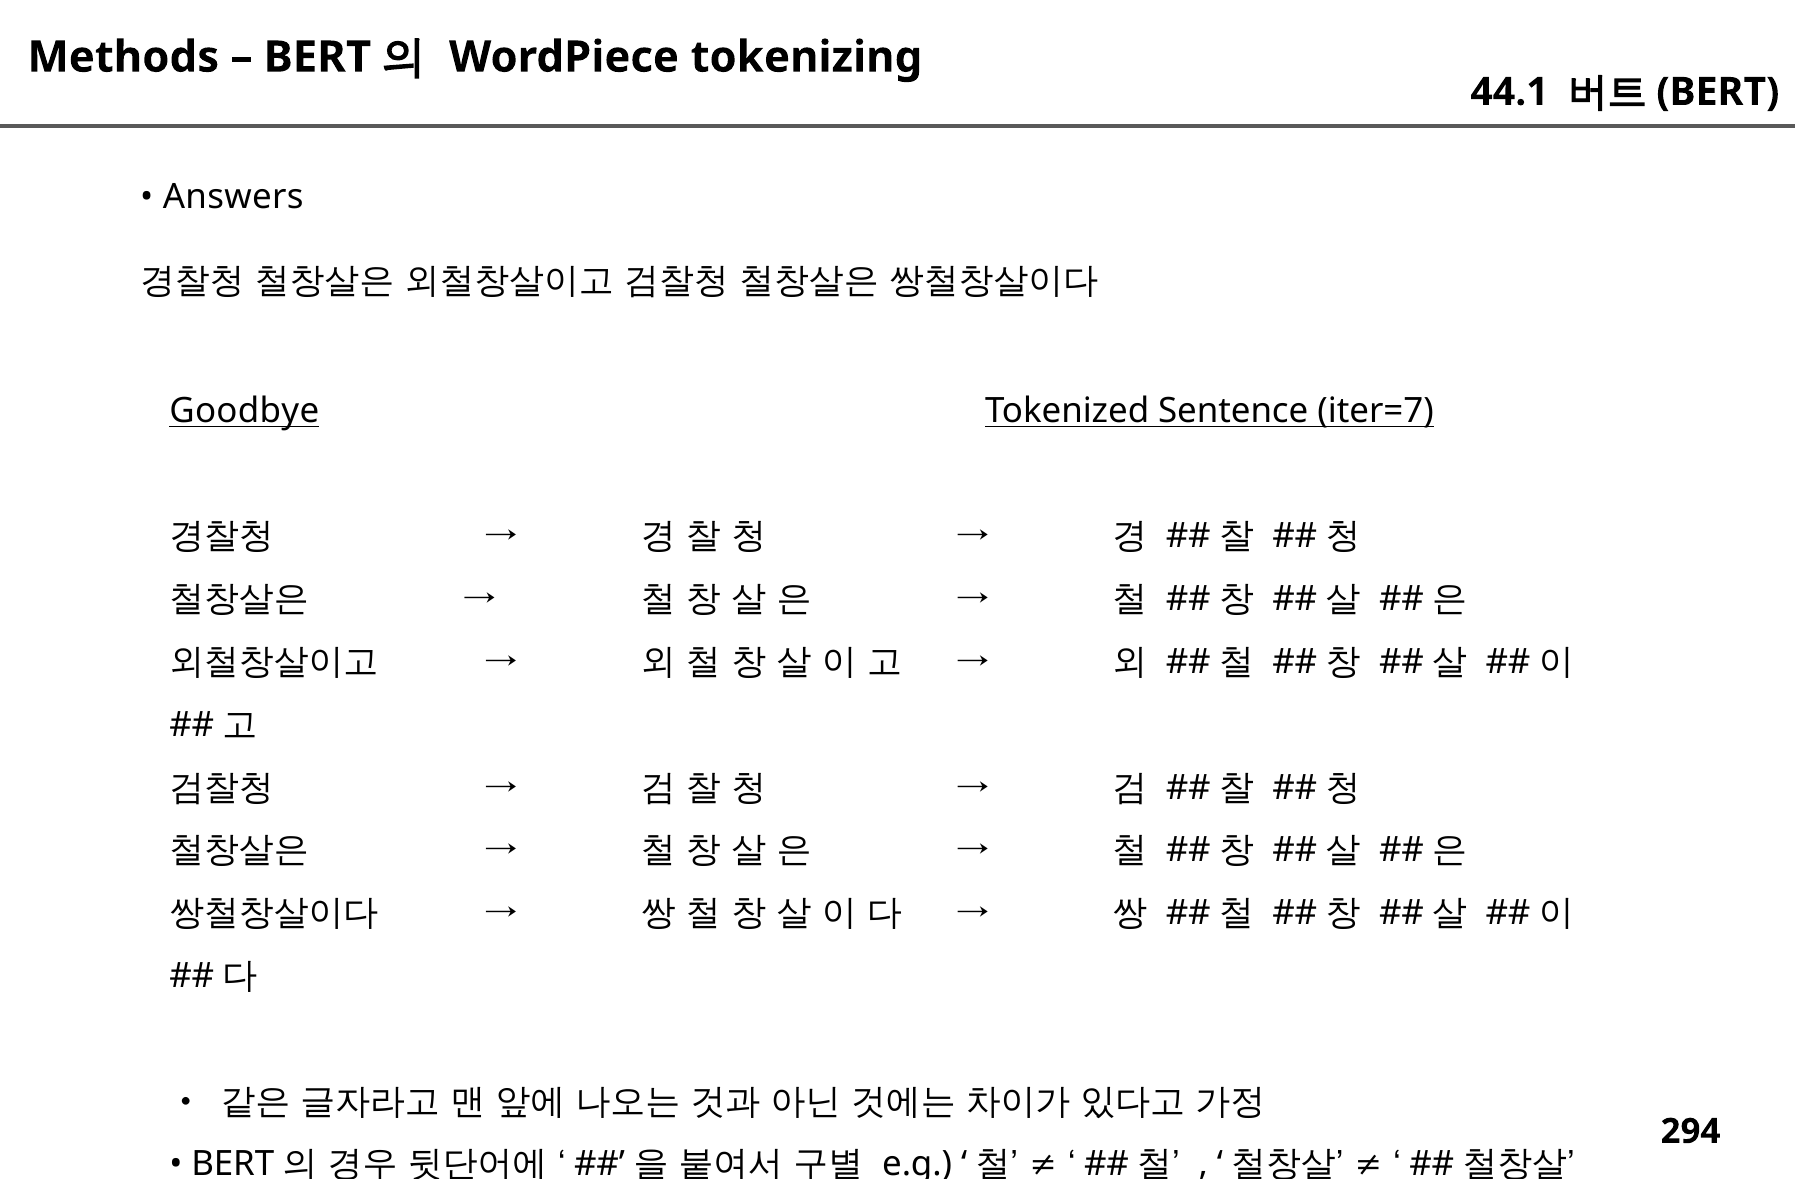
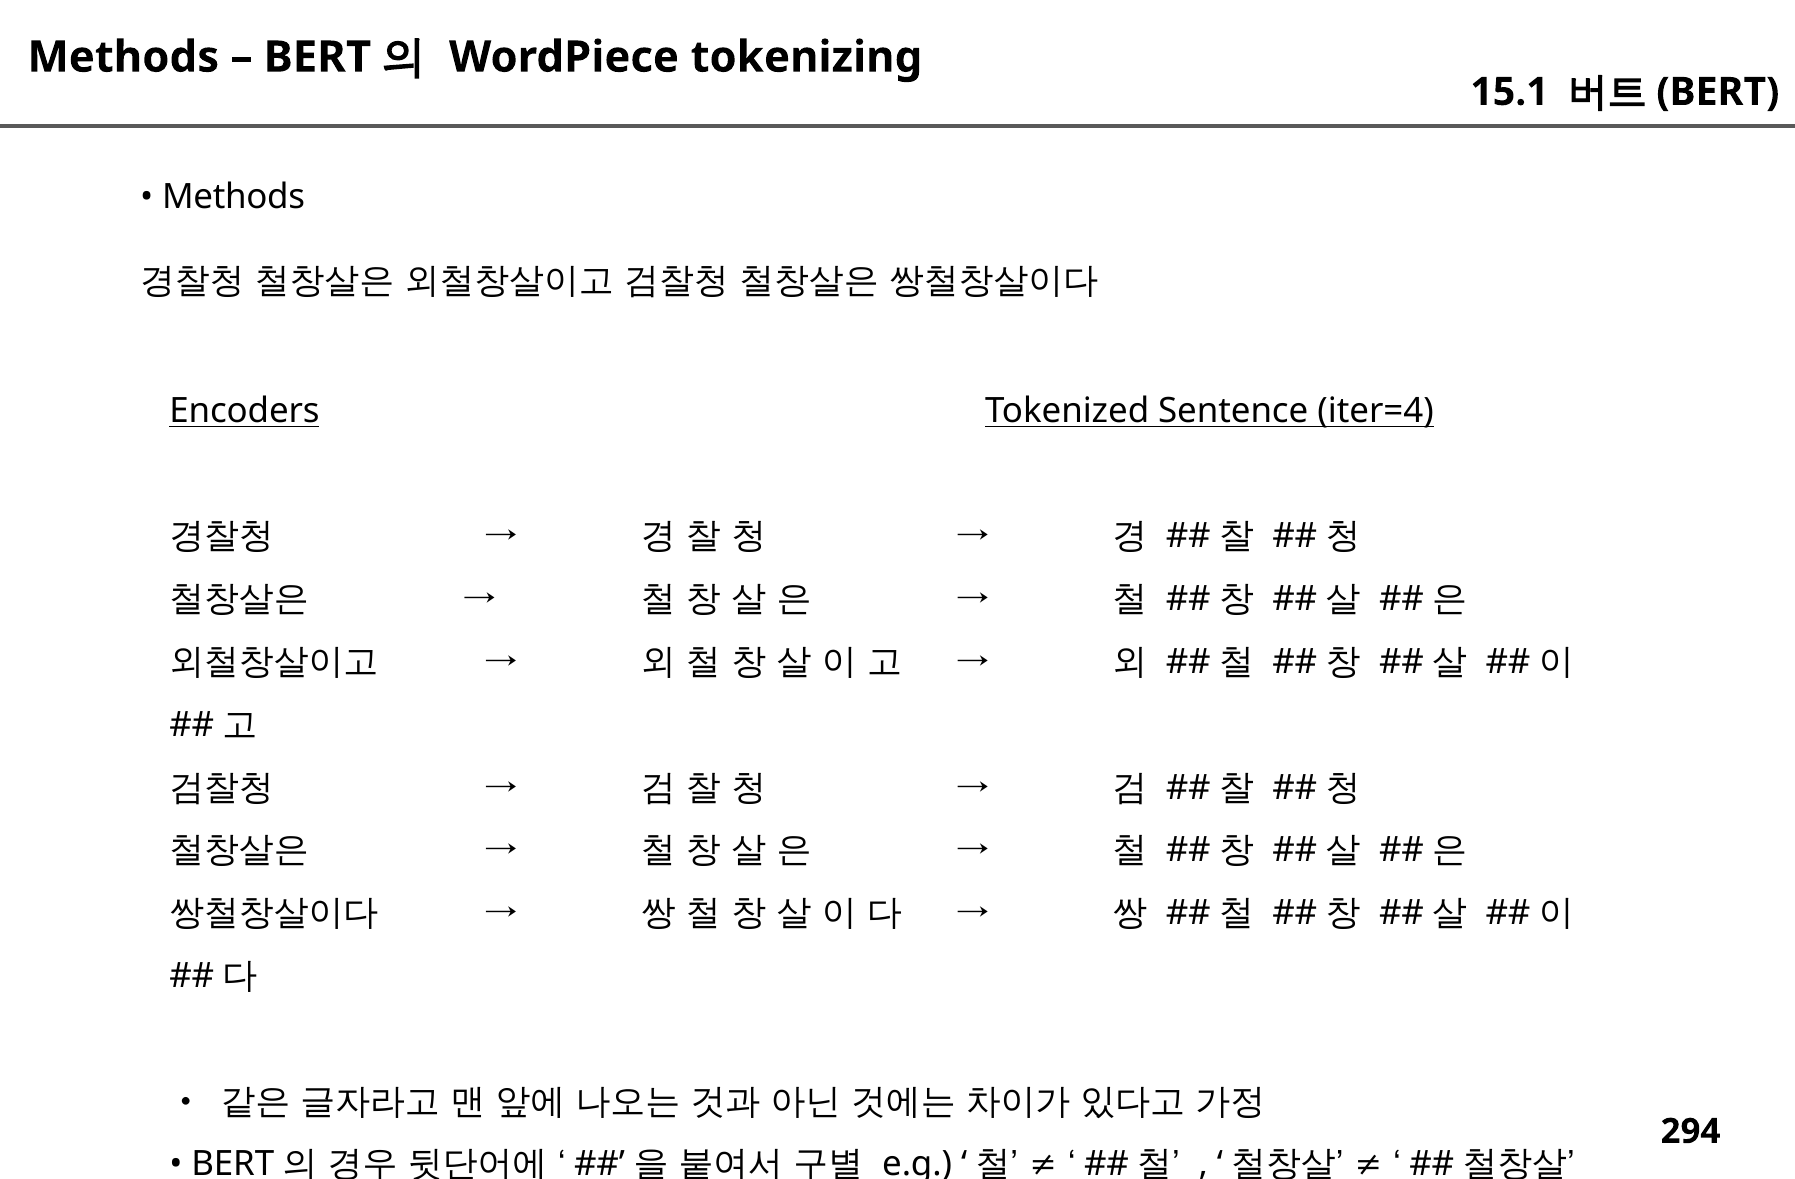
44.1: 44.1 -> 15.1 (1510, 92)
Answers: Answers -> Methods (234, 197)
Goodbye: Goodbye -> Encoders (244, 411)
iter=7: iter=7 -> iter=4 (1376, 411)
